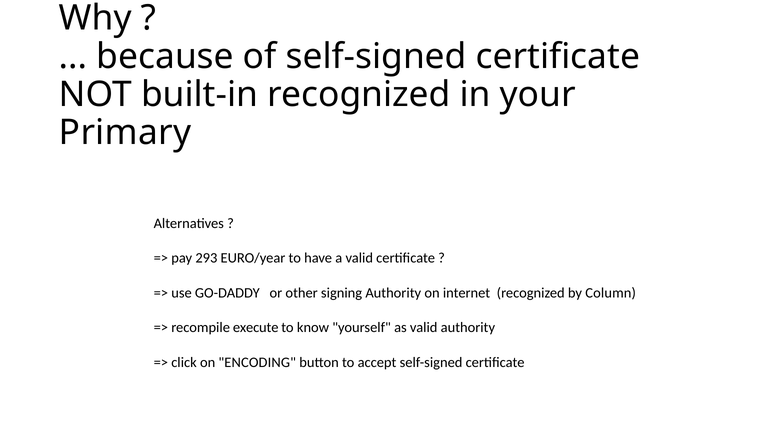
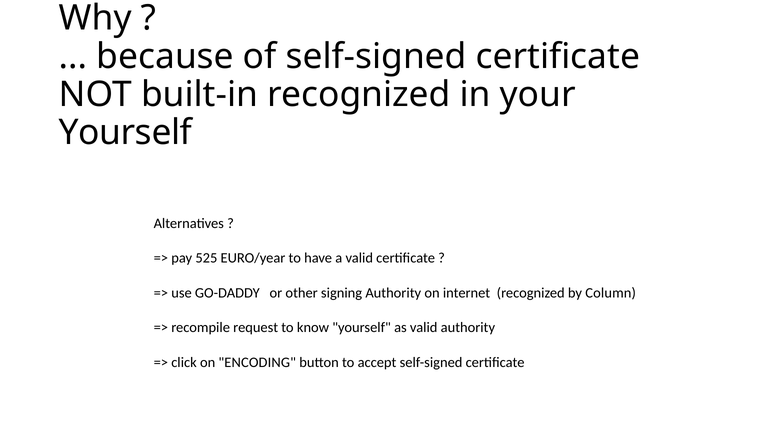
Primary: Primary -> Yourself (125, 133)
293: 293 -> 525 (206, 258)
execute: execute -> request (256, 328)
